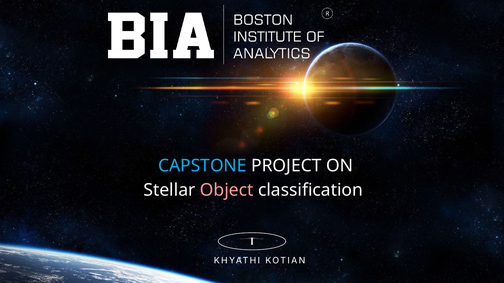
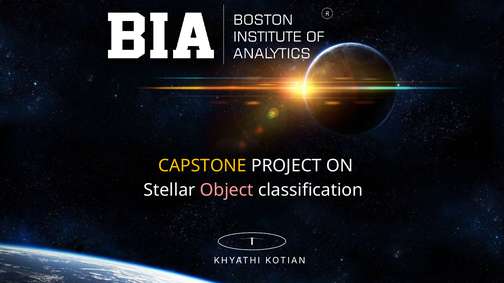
CAPSTONE colour: light blue -> yellow (202, 166)
